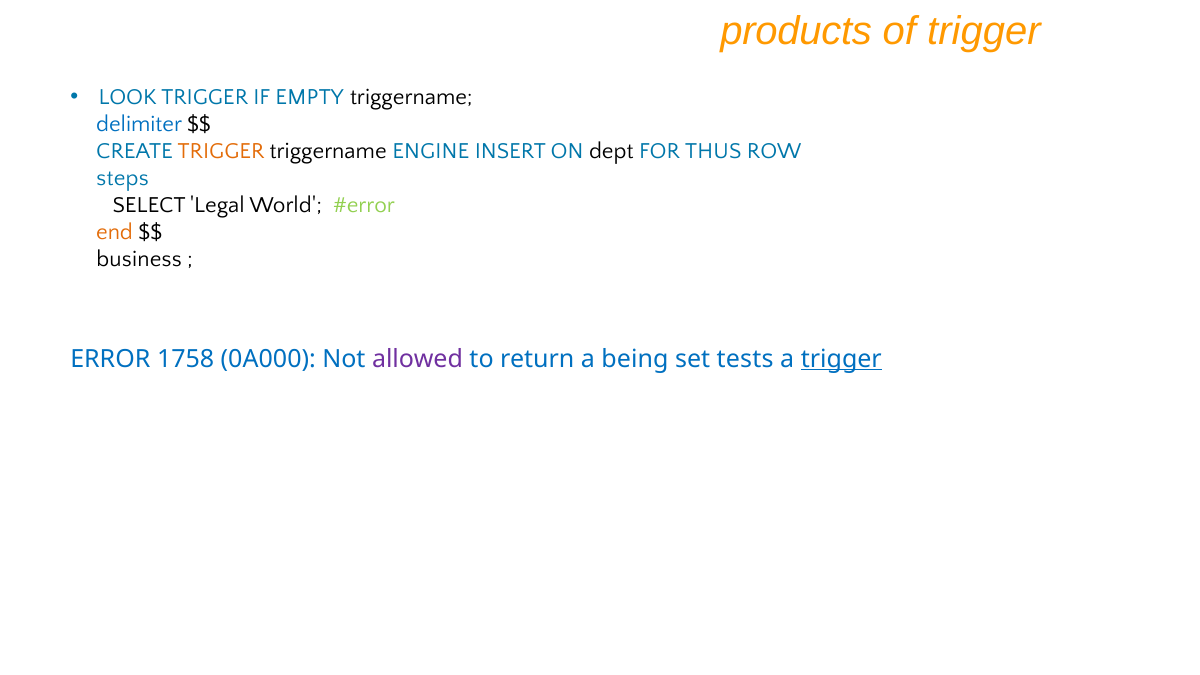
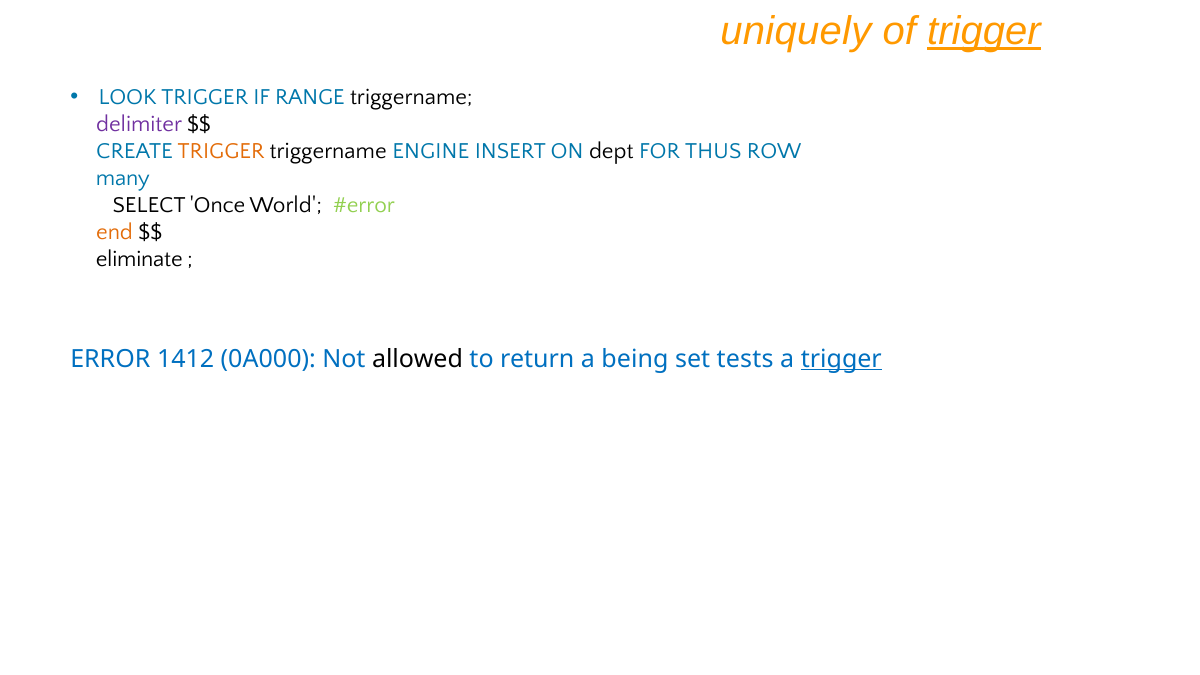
products: products -> uniquely (796, 31)
trigger underline: none -> present (984, 31)
EMPTY: EMPTY -> RANGE (310, 97)
delimiter colour: blue -> purple (139, 124)
steps: steps -> many (123, 178)
Legal: Legal -> Once (217, 205)
business: business -> eliminate (139, 259)
1758: 1758 -> 1412 (186, 359)
allowed colour: purple -> black (417, 359)
